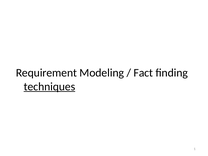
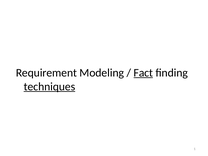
Fact underline: none -> present (143, 73)
